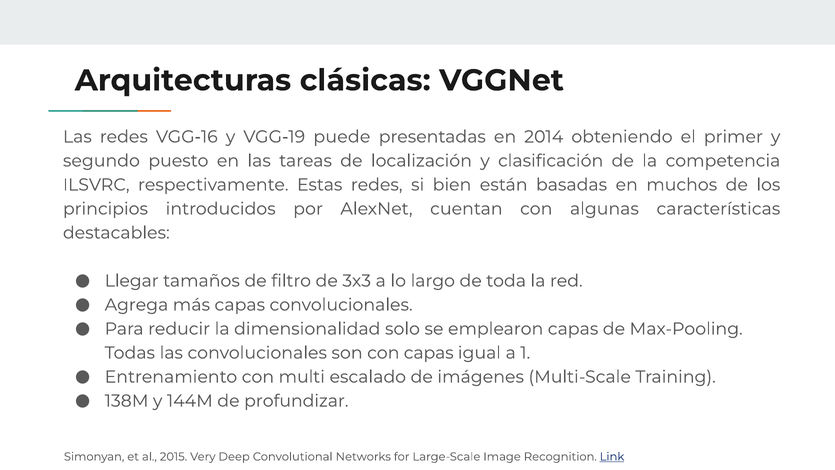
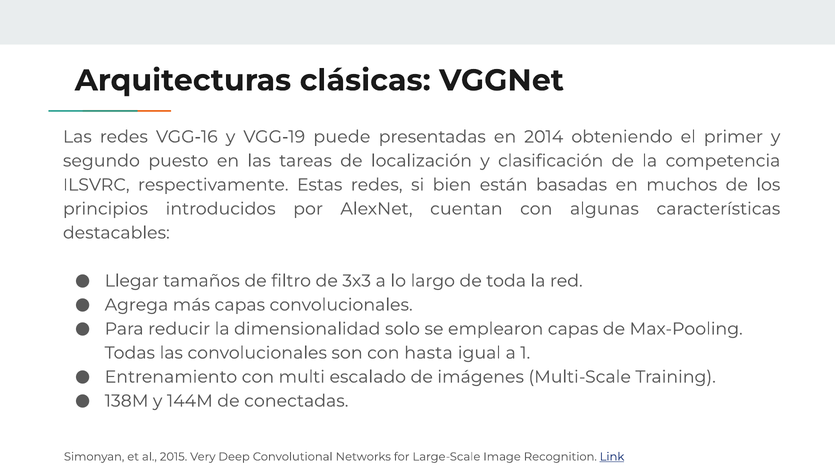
con capas: capas -> hasta (429, 353)
profundizar: profundizar -> conectadas (296, 401)
